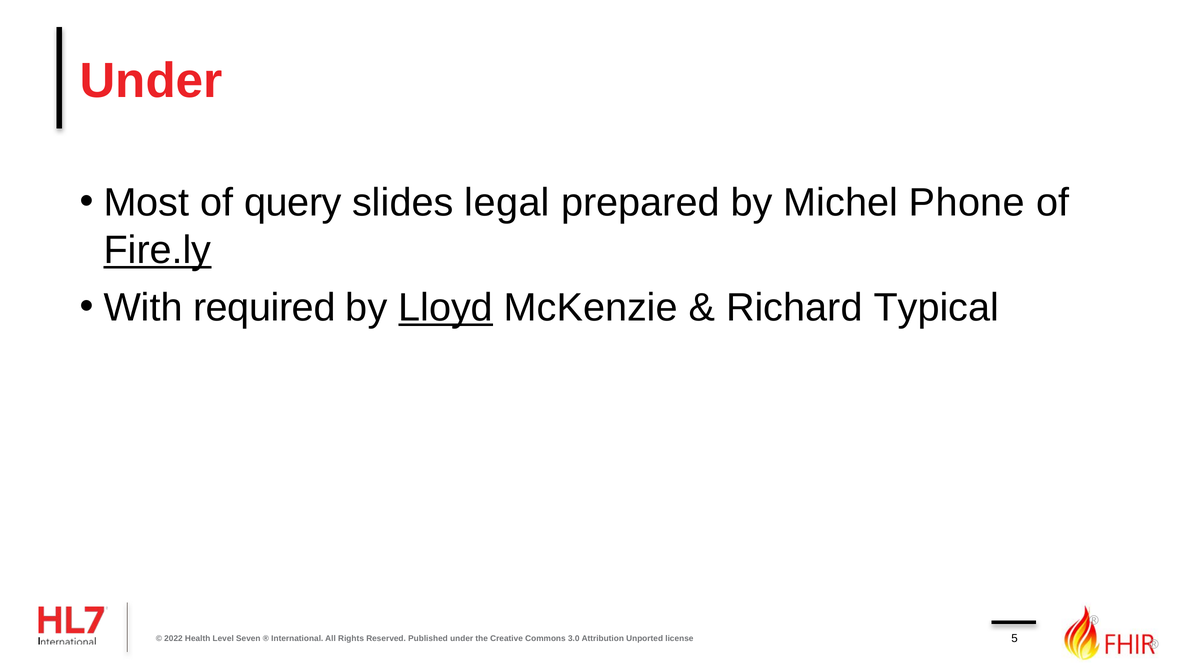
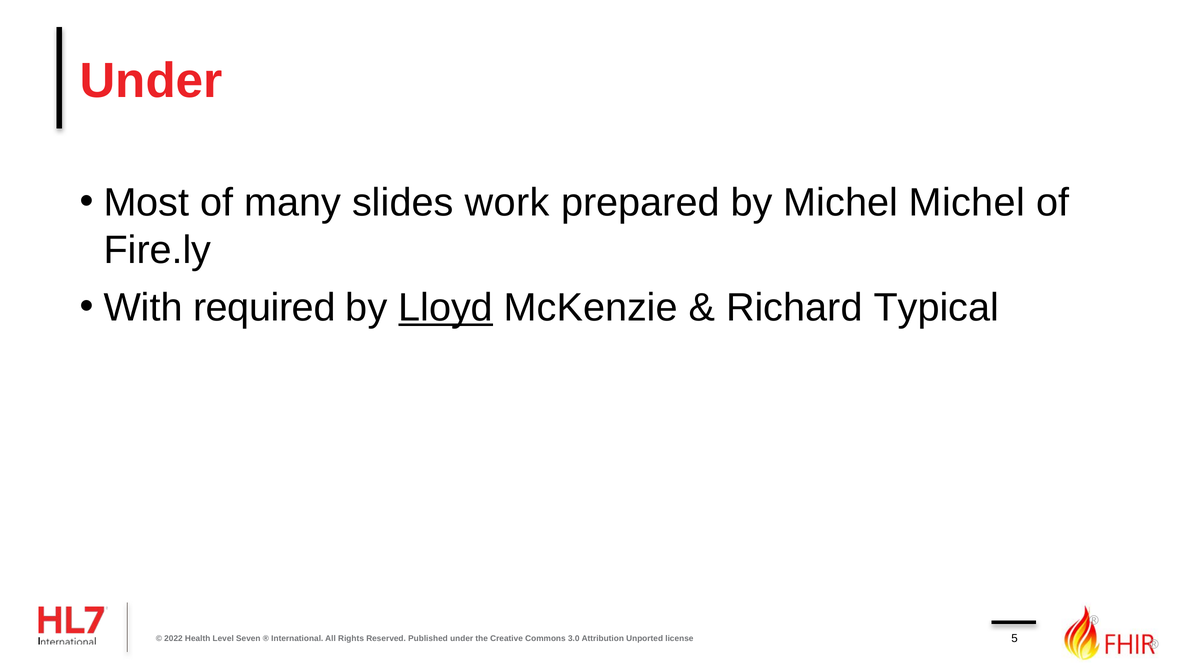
query: query -> many (293, 203)
legal: legal -> work (507, 203)
Michel Phone: Phone -> Michel (967, 203)
Fire.ly underline: present -> none (157, 250)
